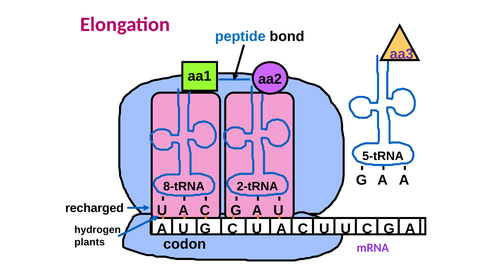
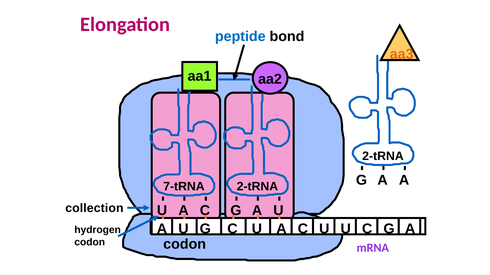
aa3 colour: purple -> orange (402, 54)
5-tRNA: 5-tRNA -> 2-tRNA (383, 156)
8-tRNA: 8-tRNA -> 7-tRNA (184, 187)
recharged: recharged -> collection (94, 208)
plants: plants -> codon (90, 243)
